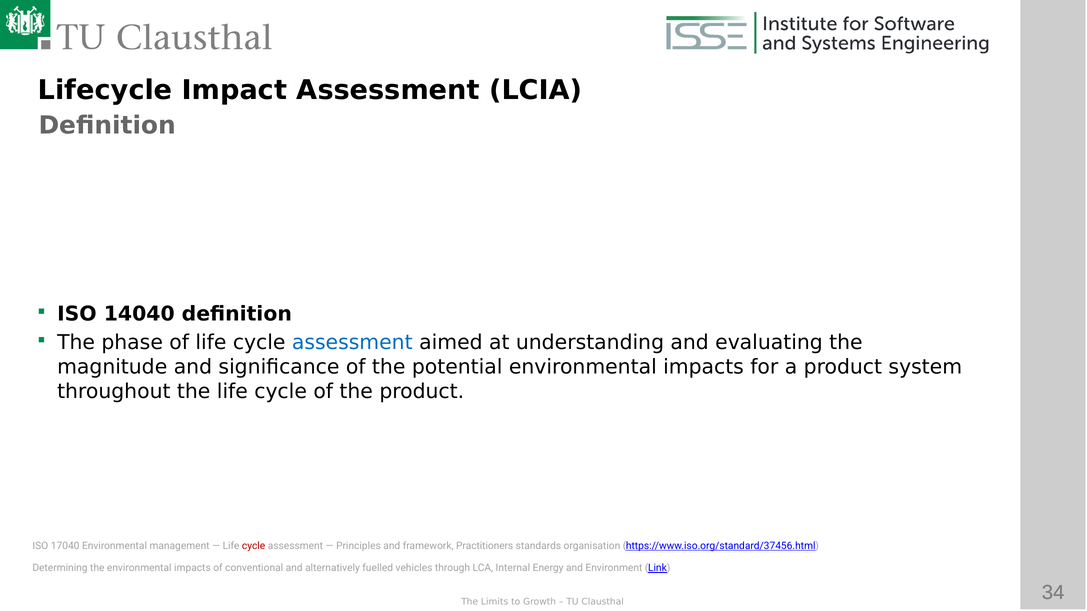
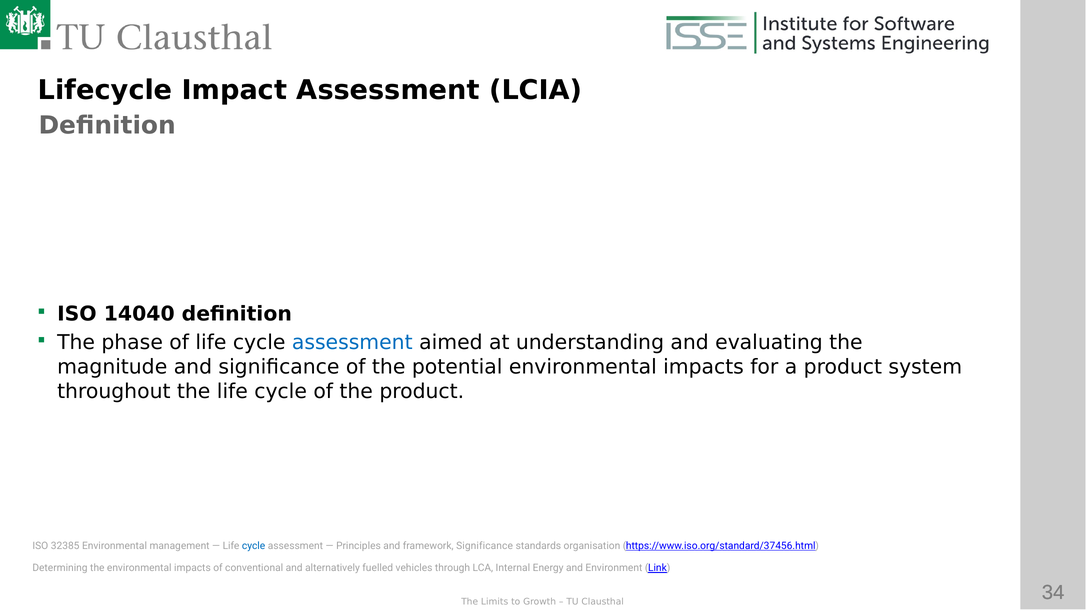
17040: 17040 -> 32385 (65, 546)
cycle colour: red -> blue (254, 546)
framework Practitioners: Practitioners -> Significance (485, 546)
